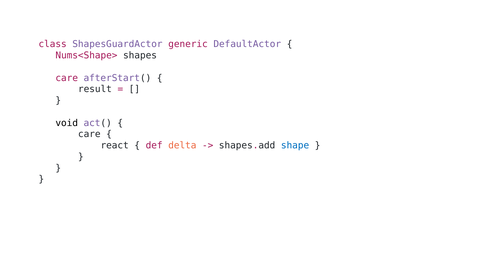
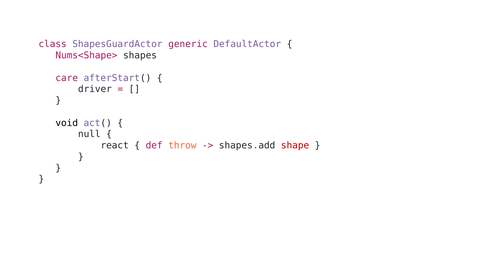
result: result -> driver (95, 89)
care: care -> null (89, 134)
delta: delta -> throw (182, 145)
shape colour: blue -> red (295, 145)
